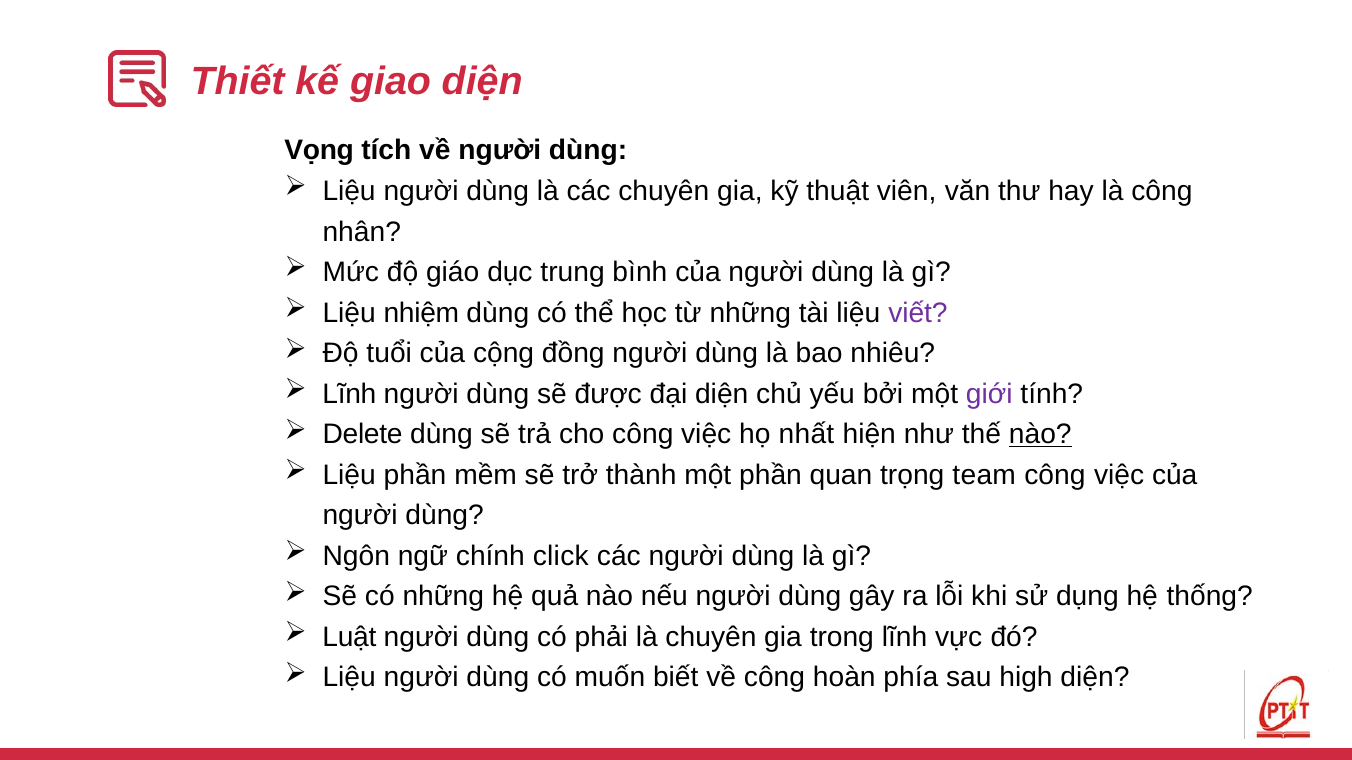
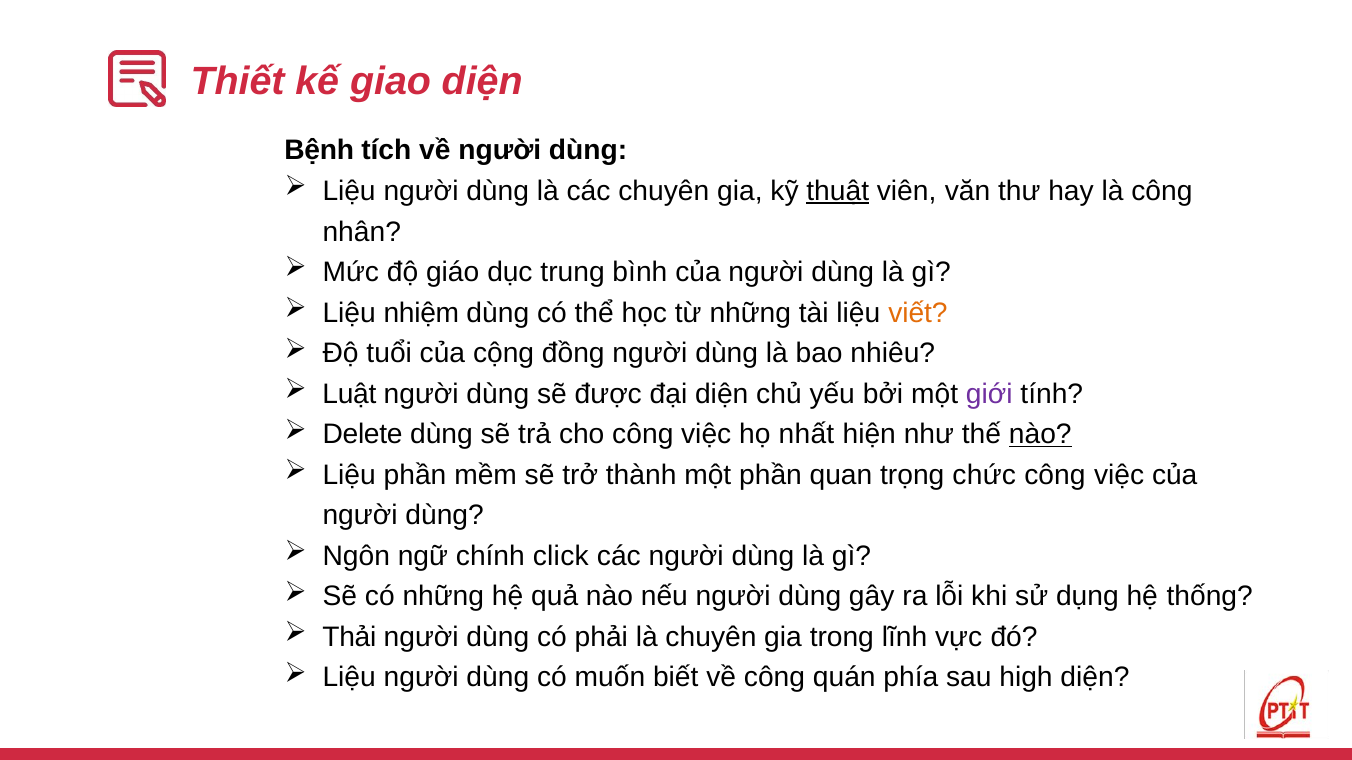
Vọng: Vọng -> Bệnh (319, 151)
thuật underline: none -> present (838, 191)
viết colour: purple -> orange (918, 313)
Lĩnh: Lĩnh -> Luật (349, 394)
team: team -> chức (984, 475)
Luật: Luật -> Thải (349, 637)
hoàn: hoàn -> quán (844, 678)
